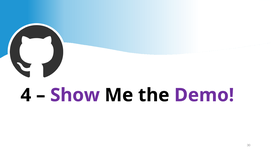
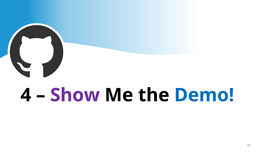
Demo colour: purple -> blue (204, 95)
